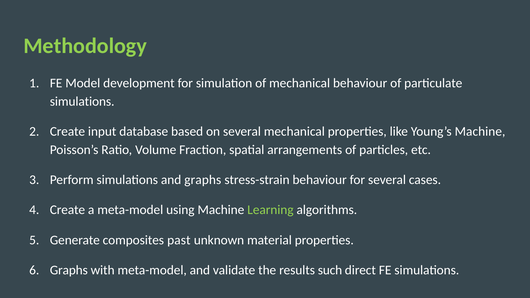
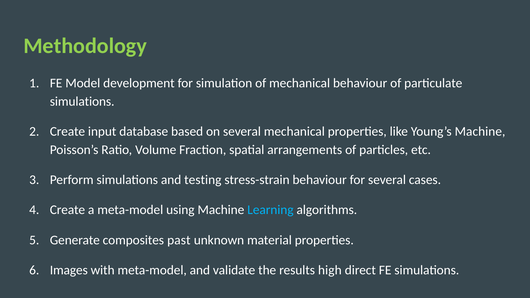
and graphs: graphs -> testing (203, 180)
Learning colour: light green -> light blue (270, 210)
Graphs: Graphs -> Images (69, 270)
such: such -> high (330, 270)
